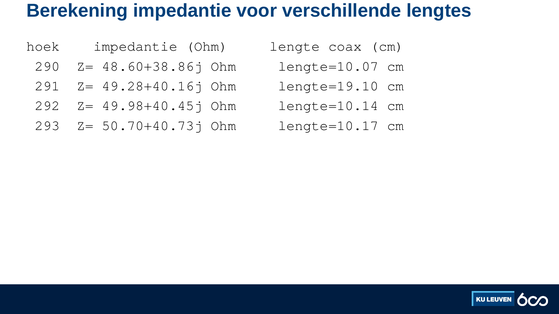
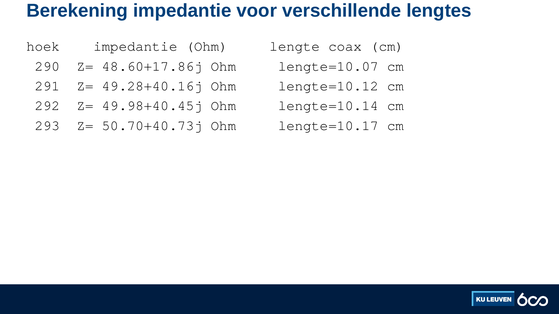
48.60+38.86j: 48.60+38.86j -> 48.60+17.86j (152, 66)
lengte=19.10: lengte=19.10 -> lengte=10.12 (328, 86)
